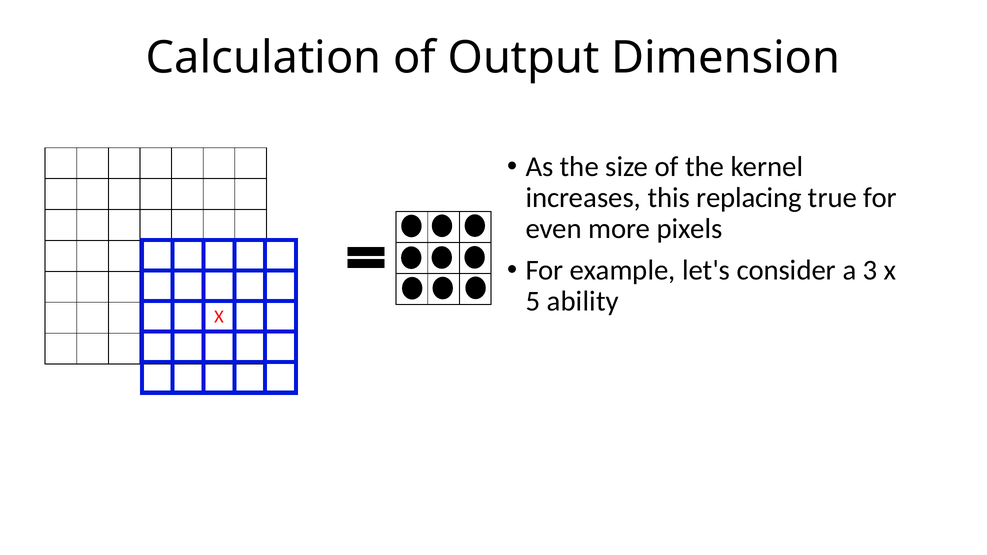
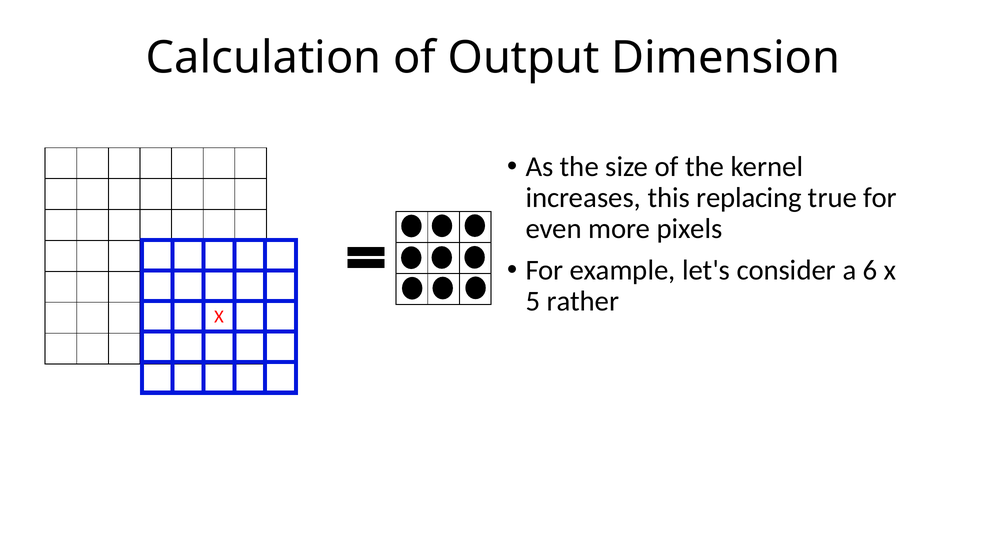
3: 3 -> 6 (870, 270)
ability: ability -> rather (583, 302)
